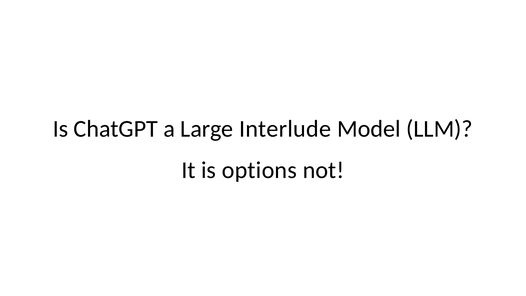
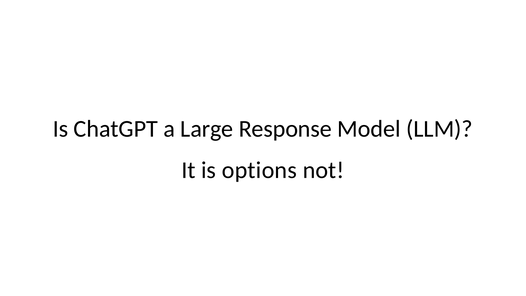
Interlude: Interlude -> Response (285, 129)
